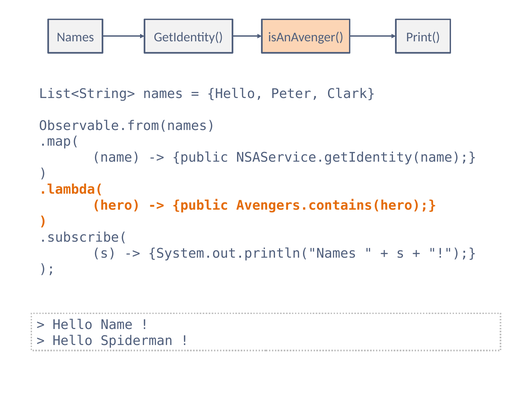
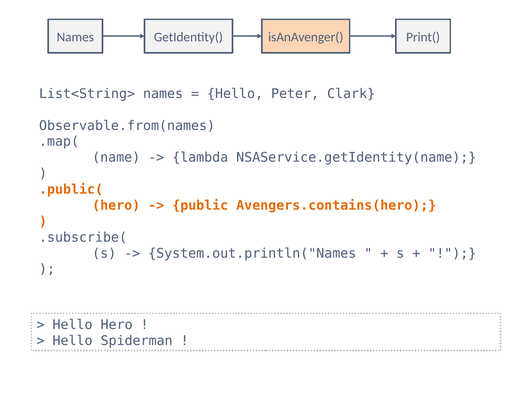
public: public -> lambda (200, 158)
.lambda(: .lambda( -> .public( (71, 189)
Hello Name: Name -> Hero (117, 325)
